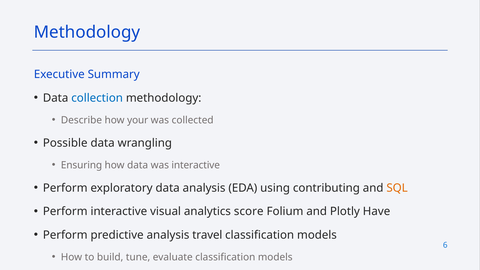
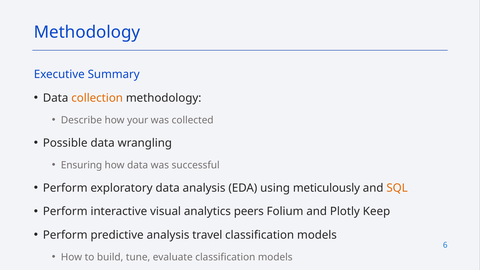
collection colour: blue -> orange (97, 98)
was interactive: interactive -> successful (196, 165)
contributing: contributing -> meticulously (326, 188)
score: score -> peers (249, 211)
Have: Have -> Keep (377, 211)
